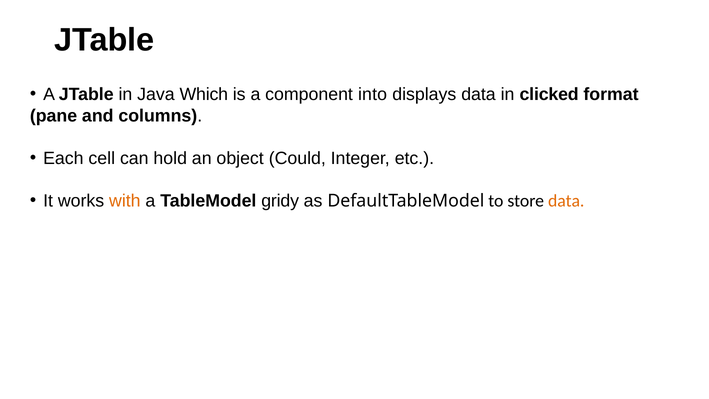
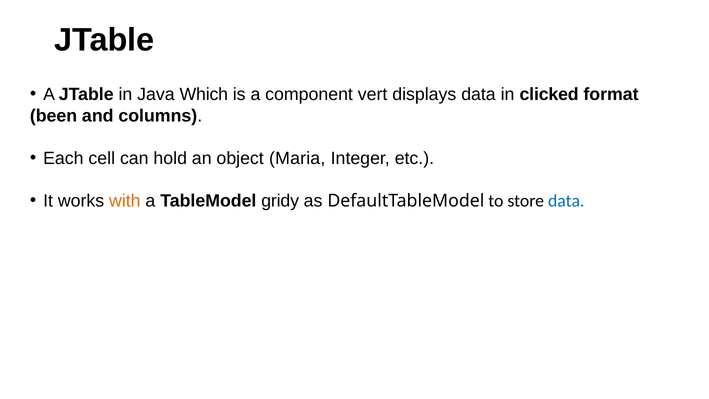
into: into -> vert (373, 95)
pane: pane -> been (54, 116)
Could: Could -> Maria (297, 158)
data colour: orange -> blue (566, 201)
